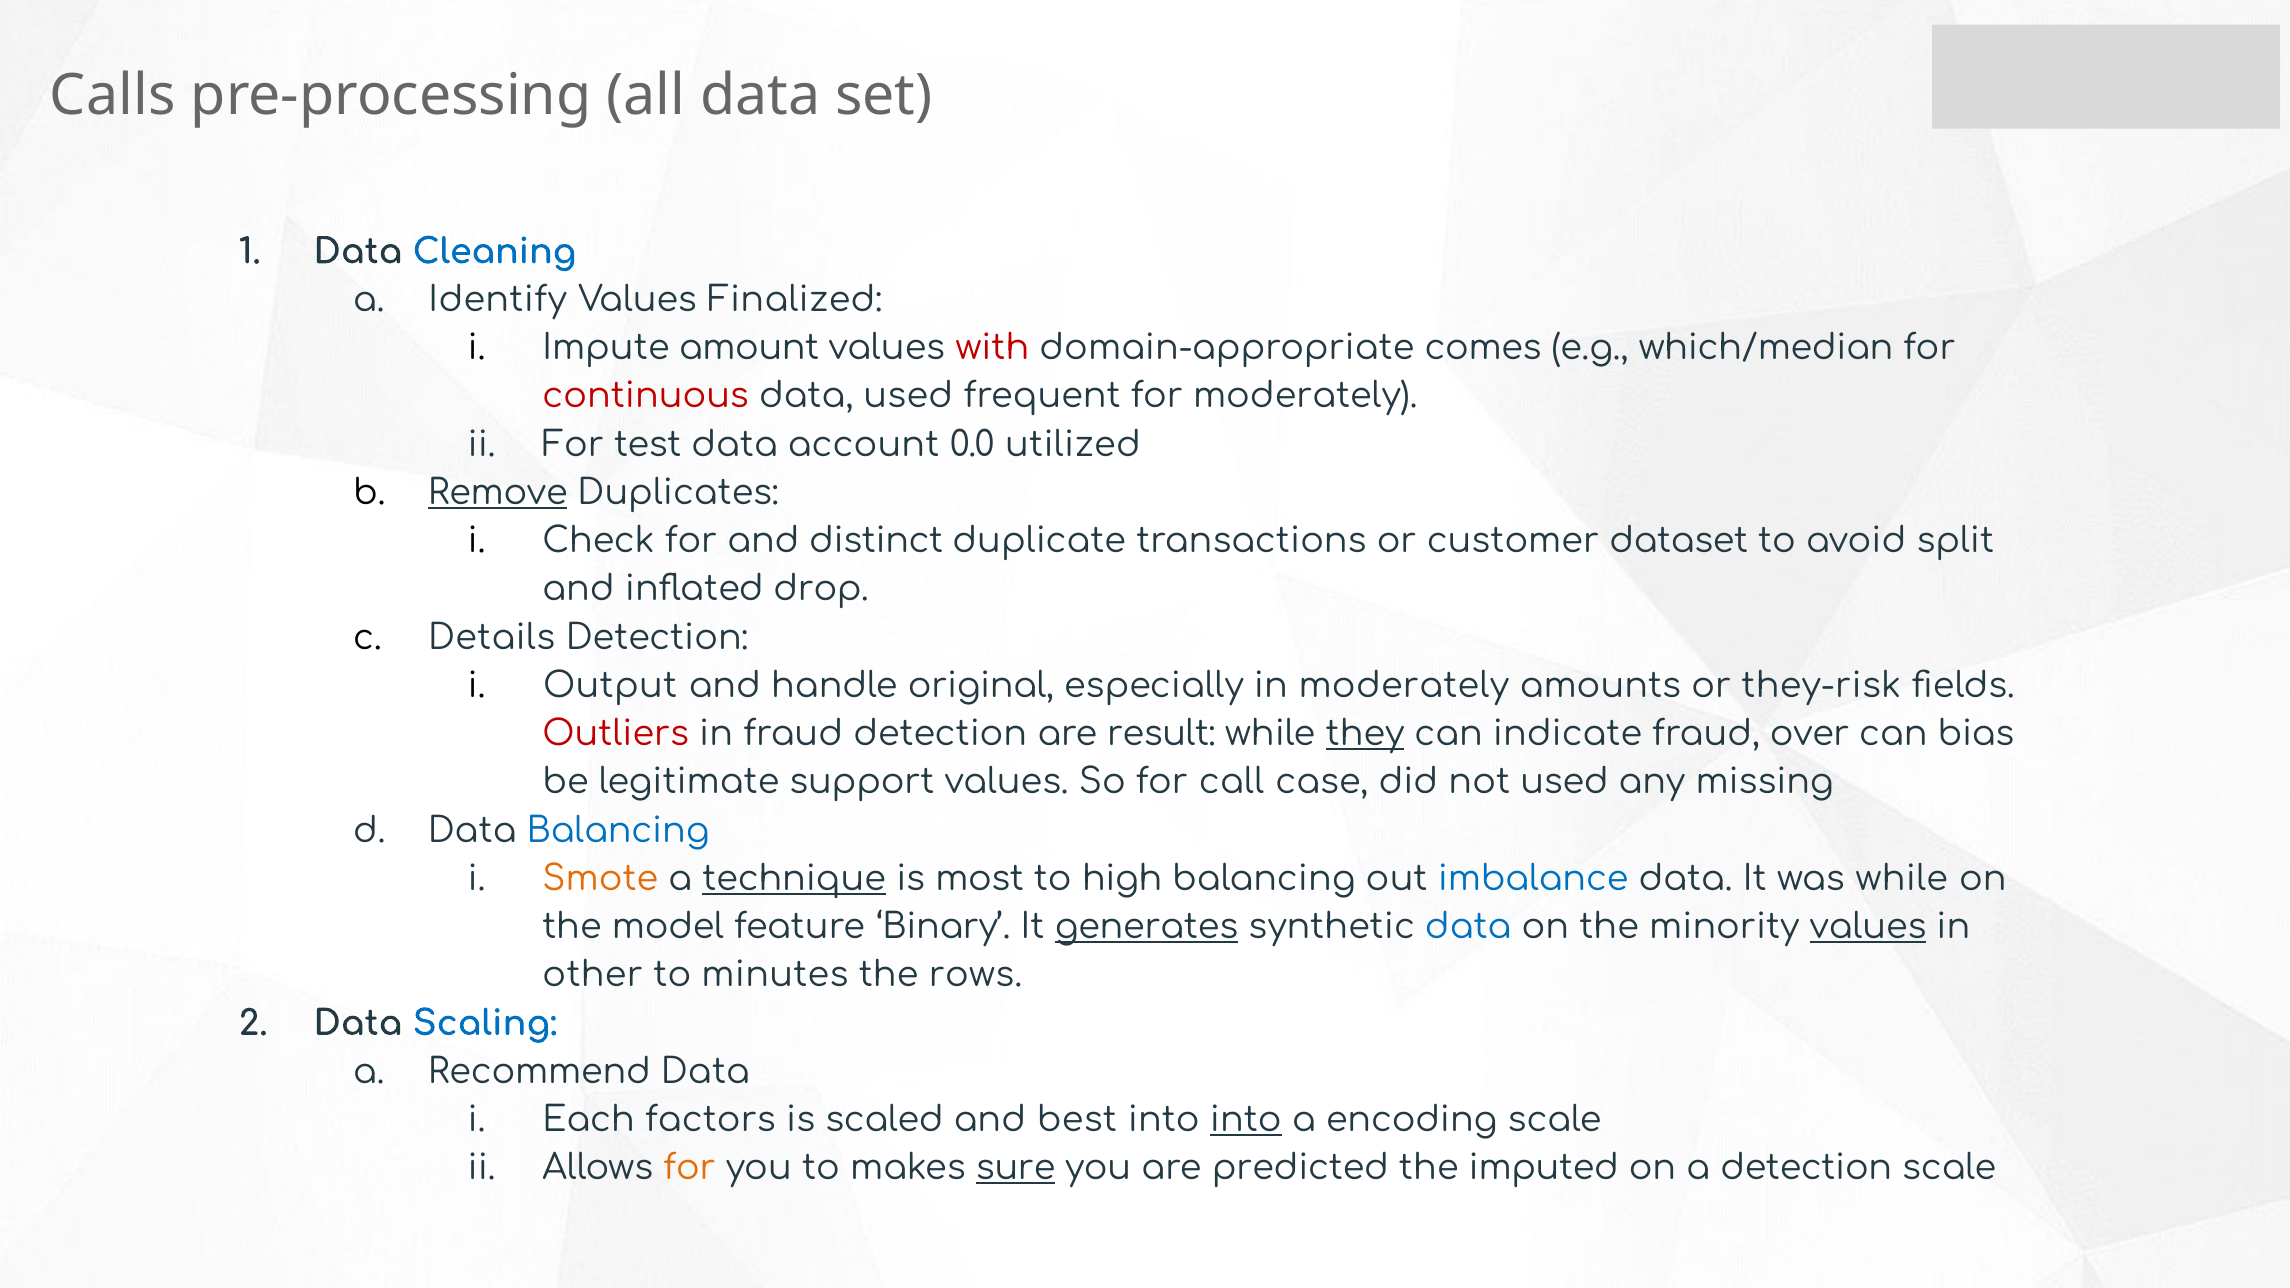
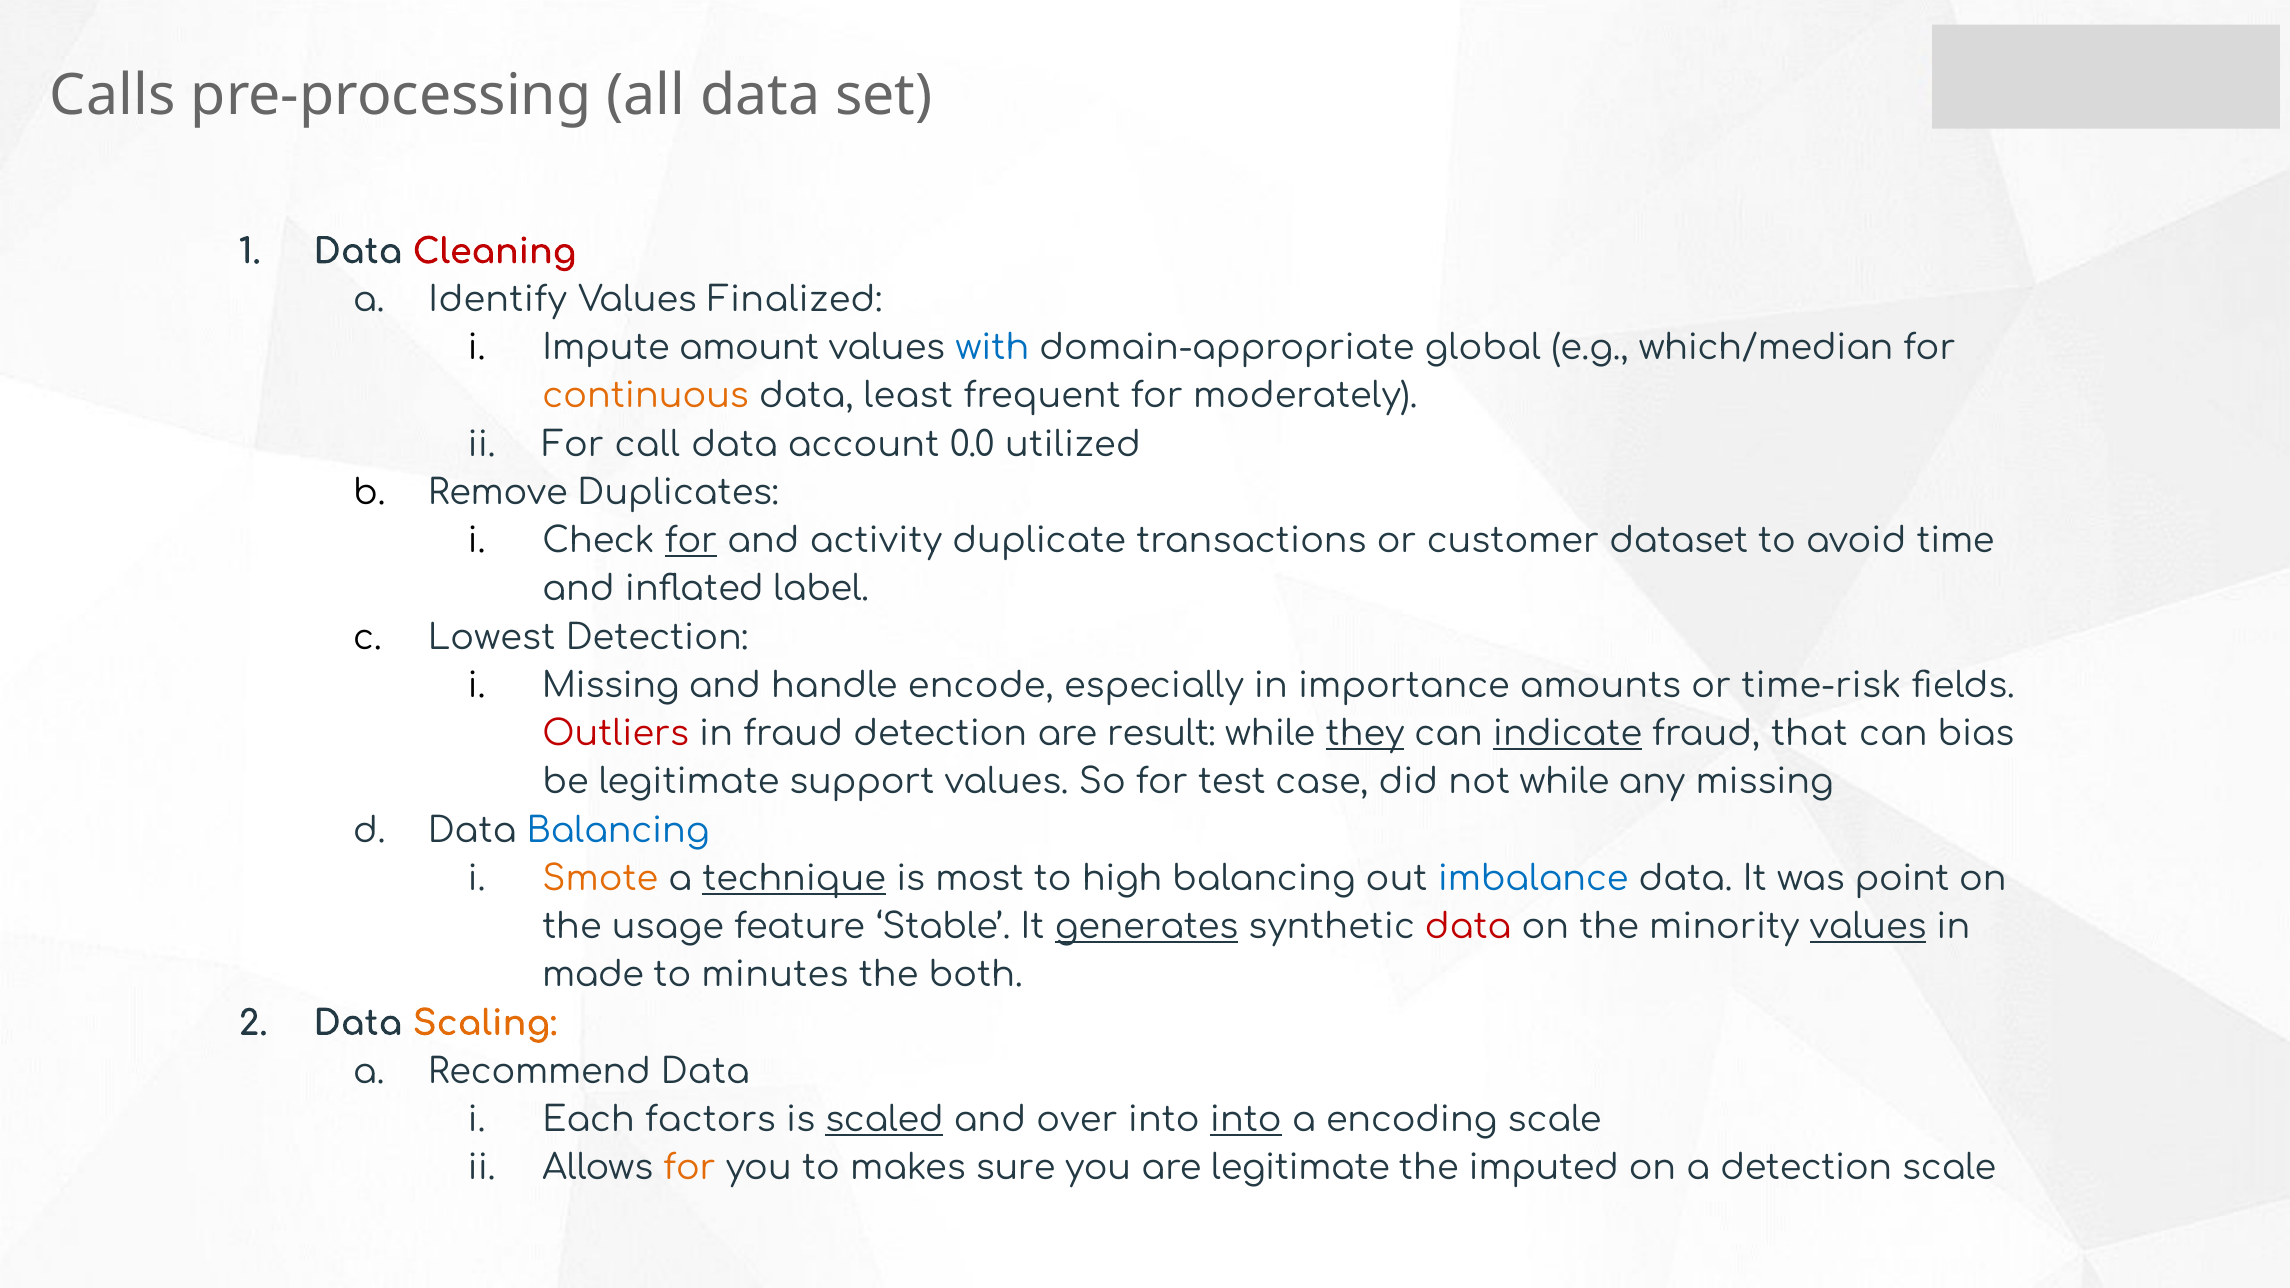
Cleaning colour: blue -> red (494, 252)
with colour: red -> blue (992, 348)
comes: comes -> global (1483, 348)
continuous colour: red -> orange (646, 397)
data used: used -> least (908, 397)
test: test -> call (647, 445)
Remove underline: present -> none (498, 493)
for underline: none -> present (691, 541)
distinct: distinct -> activity (876, 541)
split: split -> time (1956, 541)
drop: drop -> label (821, 589)
Details: Details -> Lowest (492, 638)
Output: Output -> Missing (611, 686)
original: original -> encode (981, 686)
in moderately: moderately -> importance (1404, 686)
they-risk: they-risk -> time-risk (1821, 686)
indicate underline: none -> present (1567, 734)
over: over -> that (1809, 734)
call: call -> test (1232, 782)
not used: used -> while (1565, 782)
was while: while -> point (1902, 879)
model: model -> usage (668, 927)
Binary: Binary -> Stable (943, 927)
data colour: blue -> red (1468, 927)
other: other -> made (593, 975)
rows: rows -> both (976, 975)
Scaling colour: blue -> orange (485, 1024)
scaled underline: none -> present (884, 1120)
best: best -> over (1077, 1120)
sure underline: present -> none (1016, 1168)
are predicted: predicted -> legitimate (1300, 1168)
